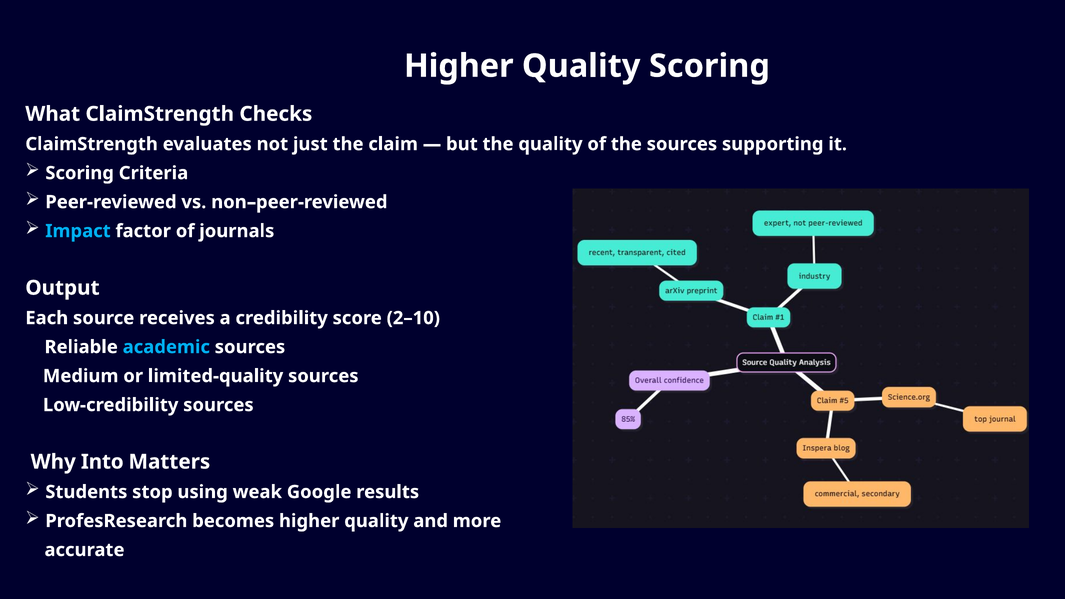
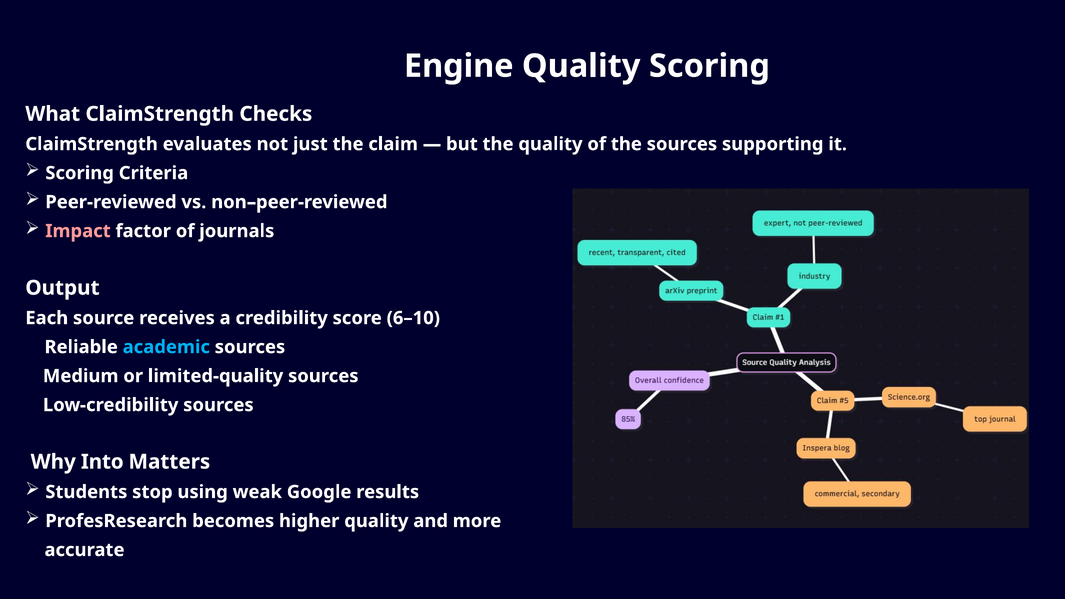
Higher: Higher -> Engine (459, 66)
Impact colour: light blue -> pink (78, 231)
2–10: 2–10 -> 6–10 (413, 318)
